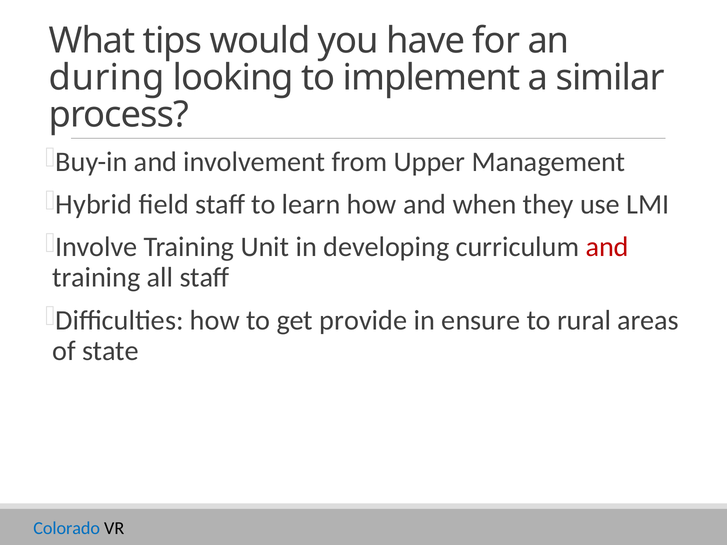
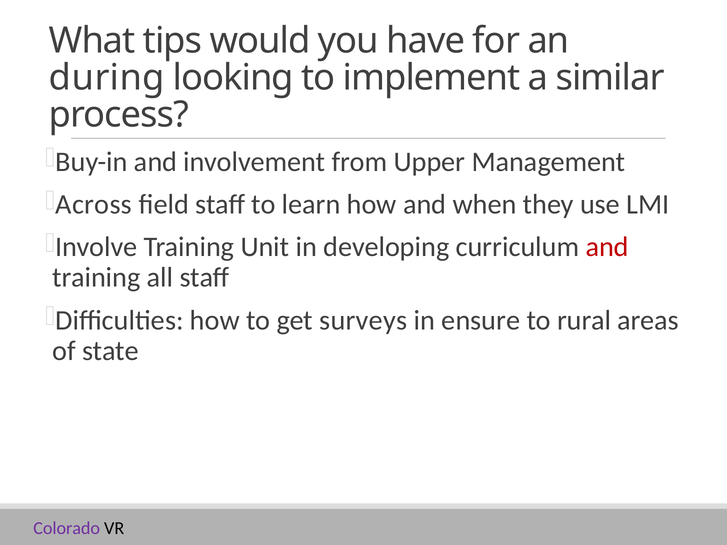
Hybrid: Hybrid -> Across (94, 205)
provide: provide -> surveys (363, 320)
Colorado colour: blue -> purple (67, 528)
